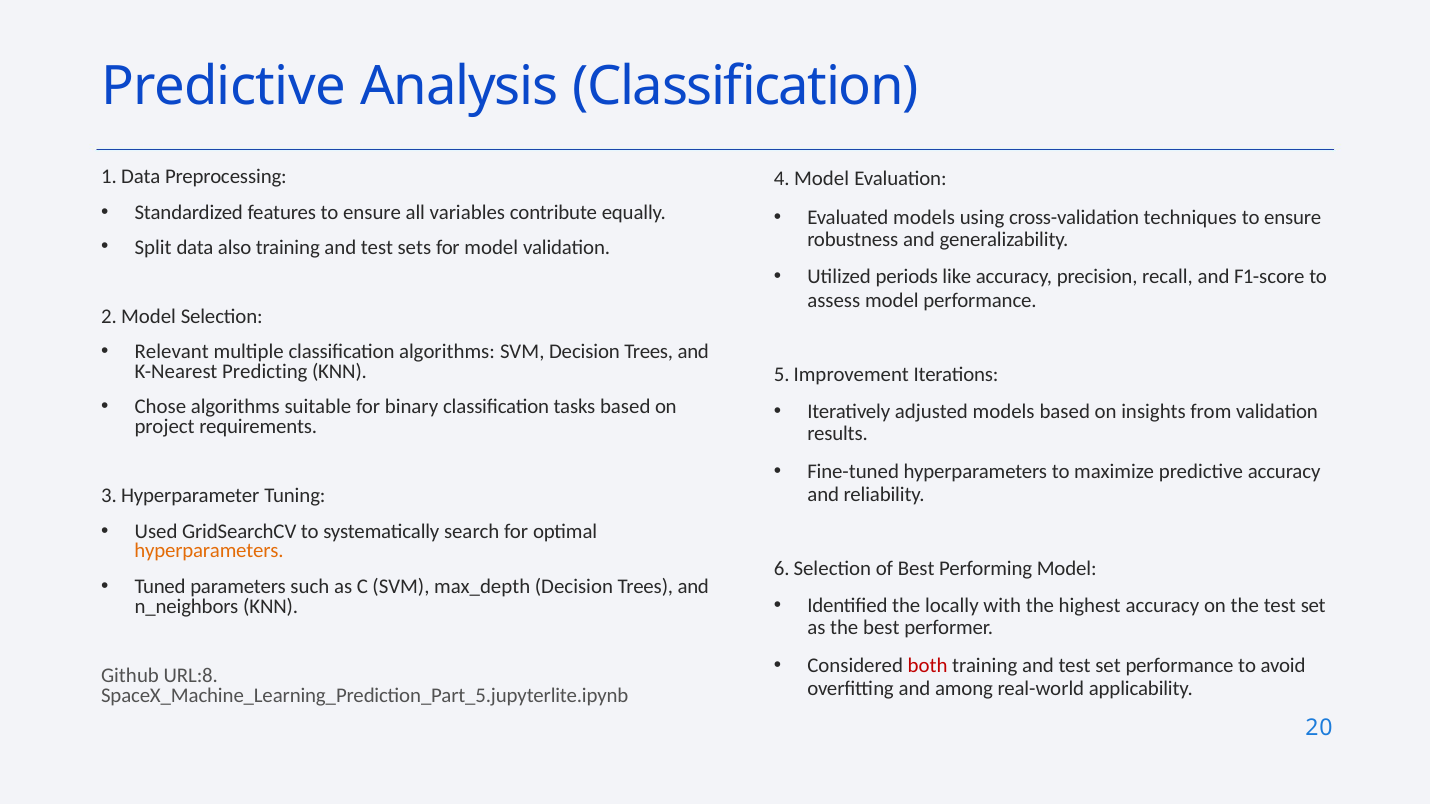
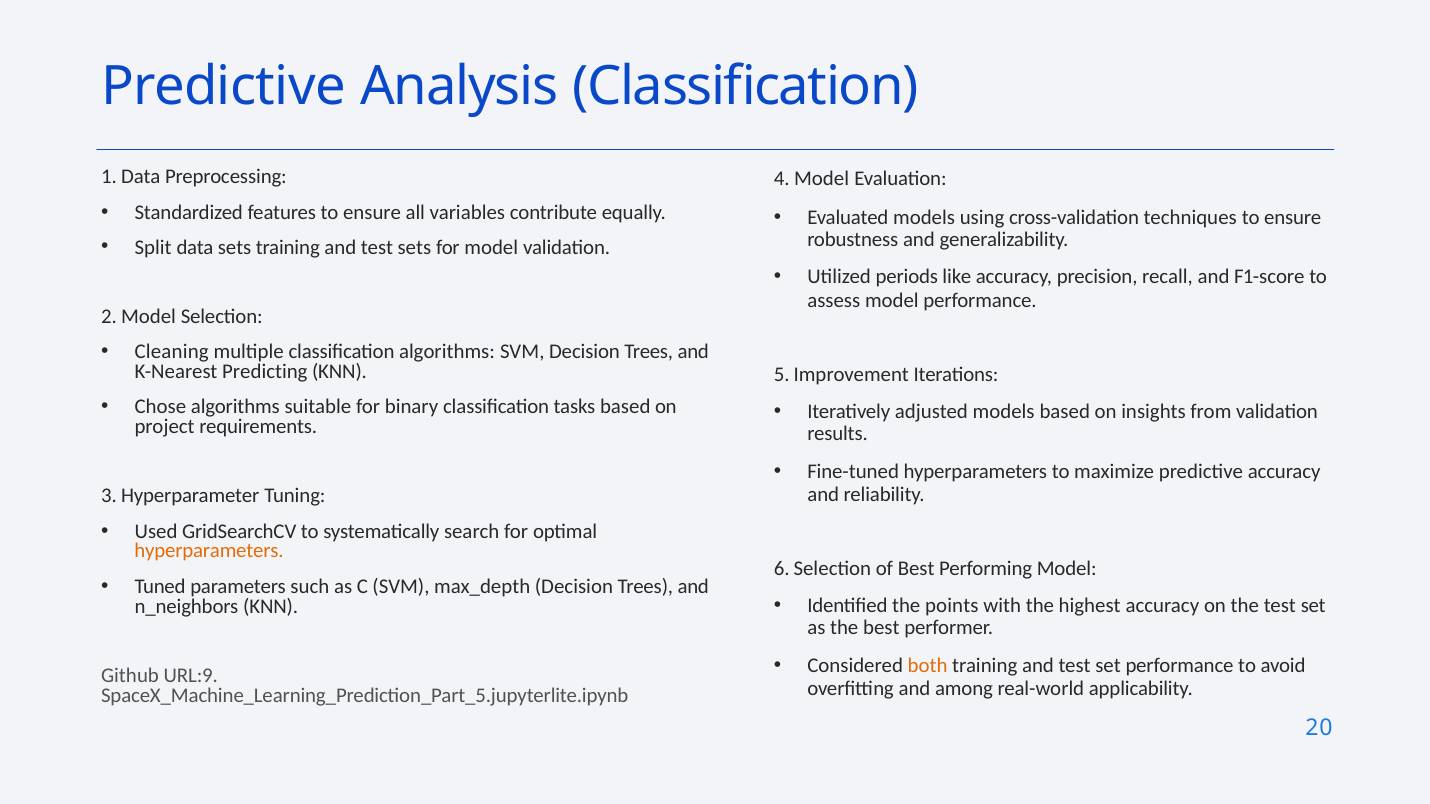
data also: also -> sets (235, 247)
Relevant: Relevant -> Cleaning (172, 352)
locally: locally -> points (952, 606)
both colour: red -> orange (928, 666)
URL:8: URL:8 -> URL:9 (191, 676)
